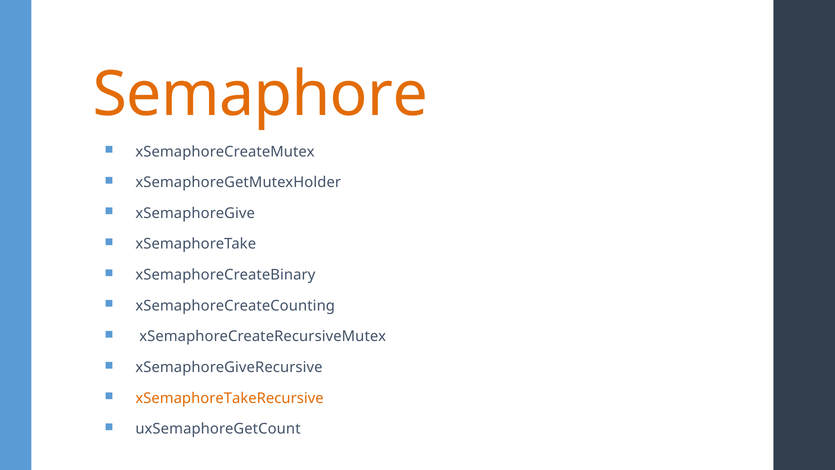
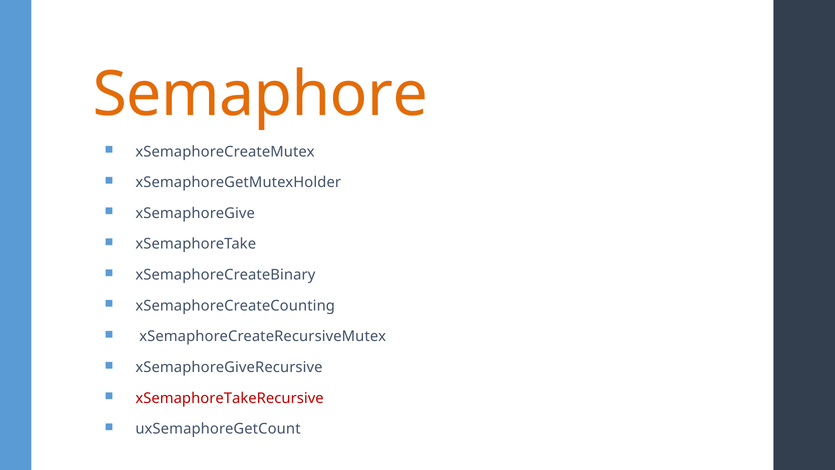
xSemaphoreTakeRecursive colour: orange -> red (230, 398)
